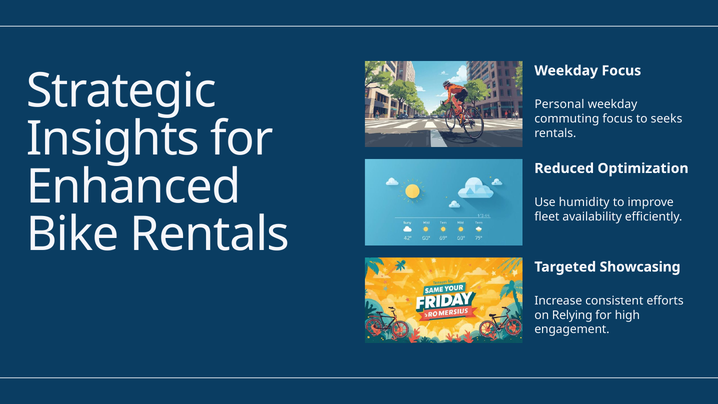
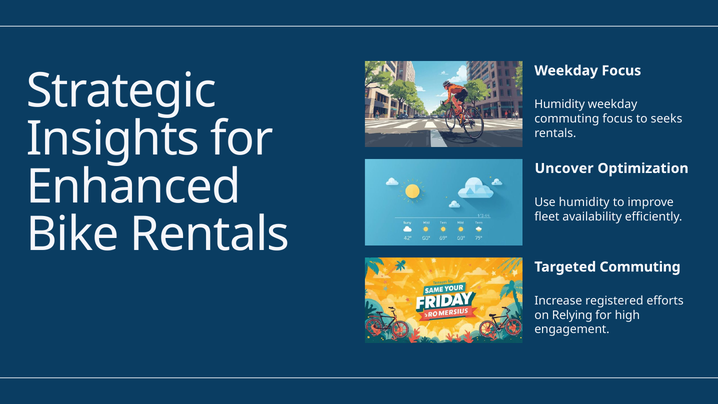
Personal: Personal -> Humidity (560, 104)
Reduced: Reduced -> Uncover (564, 168)
Targeted Showcasing: Showcasing -> Commuting (640, 267)
consistent: consistent -> registered (614, 301)
